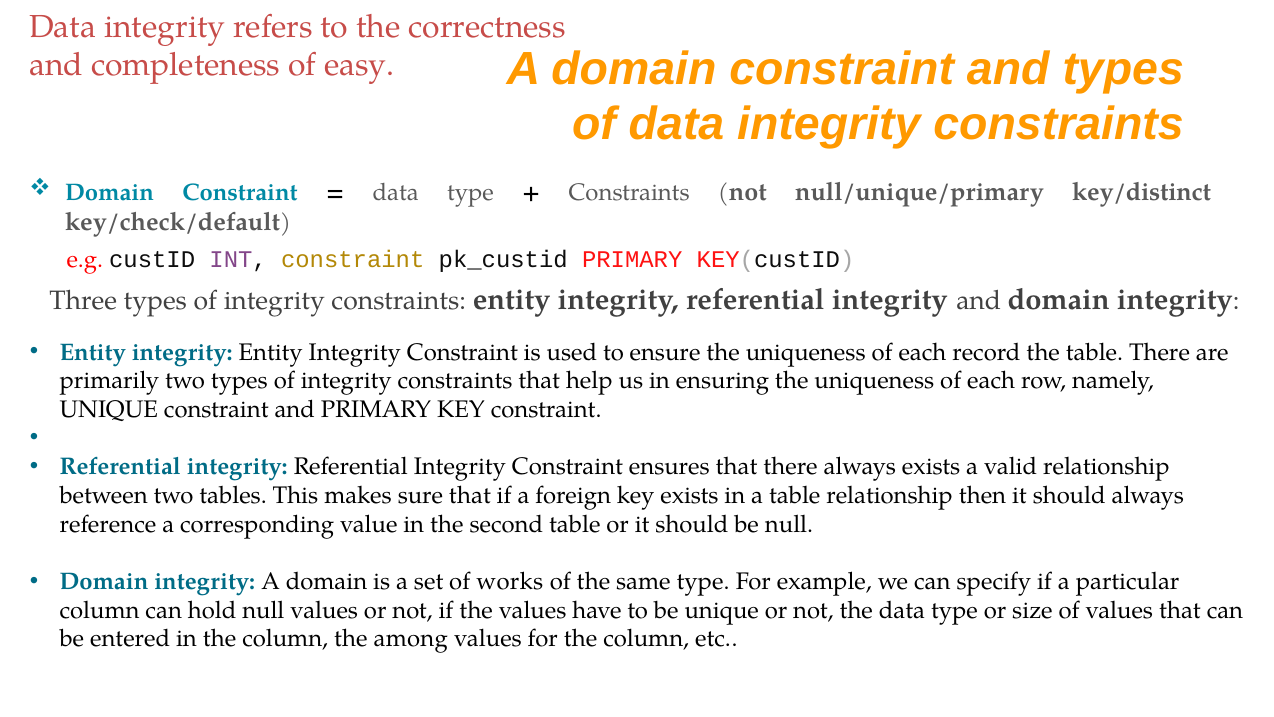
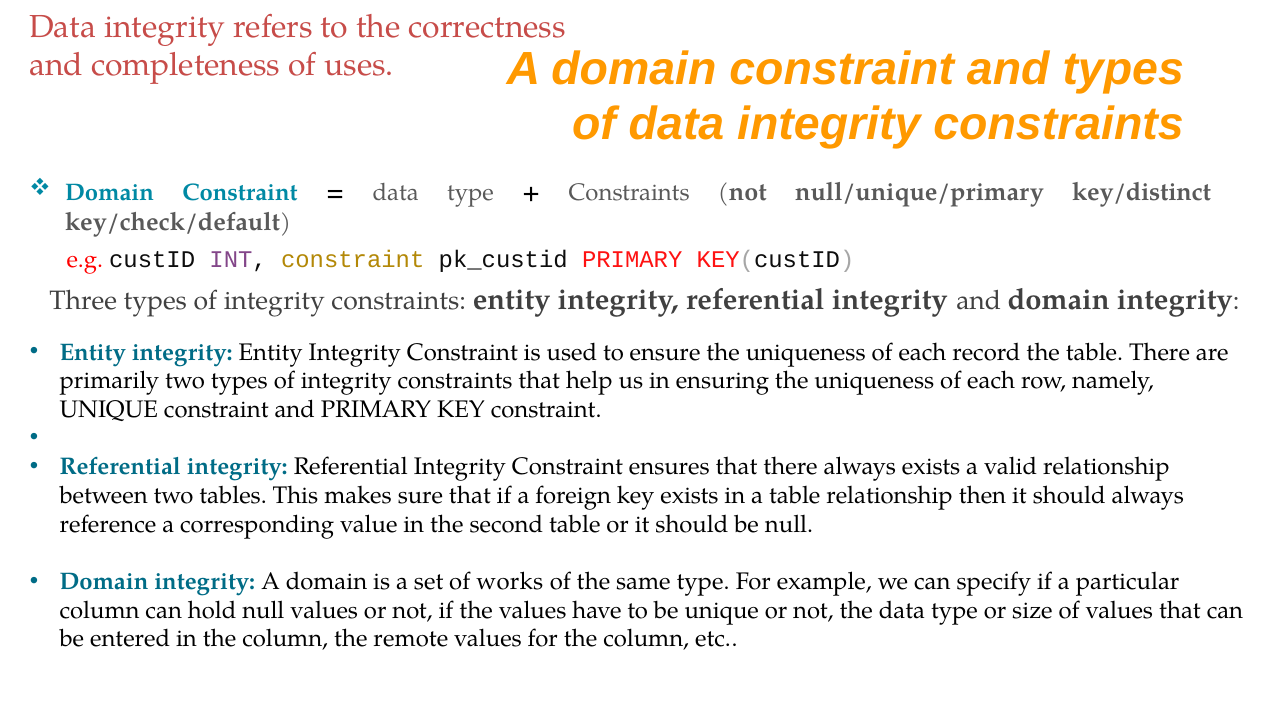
easy: easy -> uses (359, 65)
among: among -> remote (411, 639)
